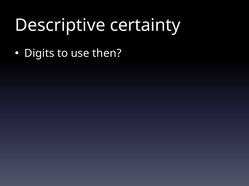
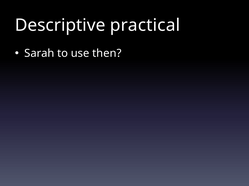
certainty: certainty -> practical (145, 25)
Digits: Digits -> Sarah (39, 54)
